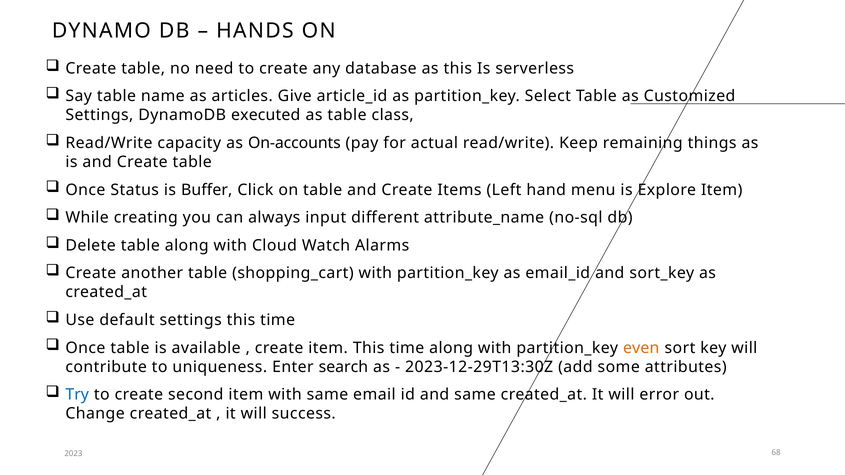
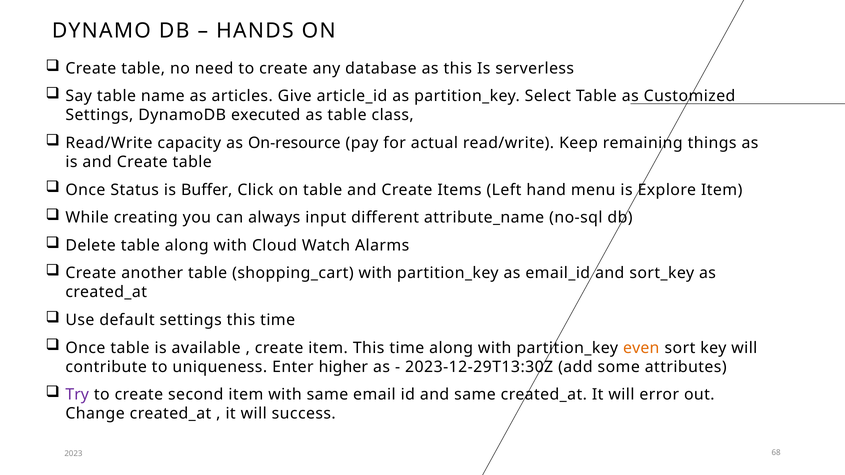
On-accounts: On-accounts -> On-resource (294, 143)
search: search -> higher (343, 367)
Try colour: blue -> purple (77, 395)
